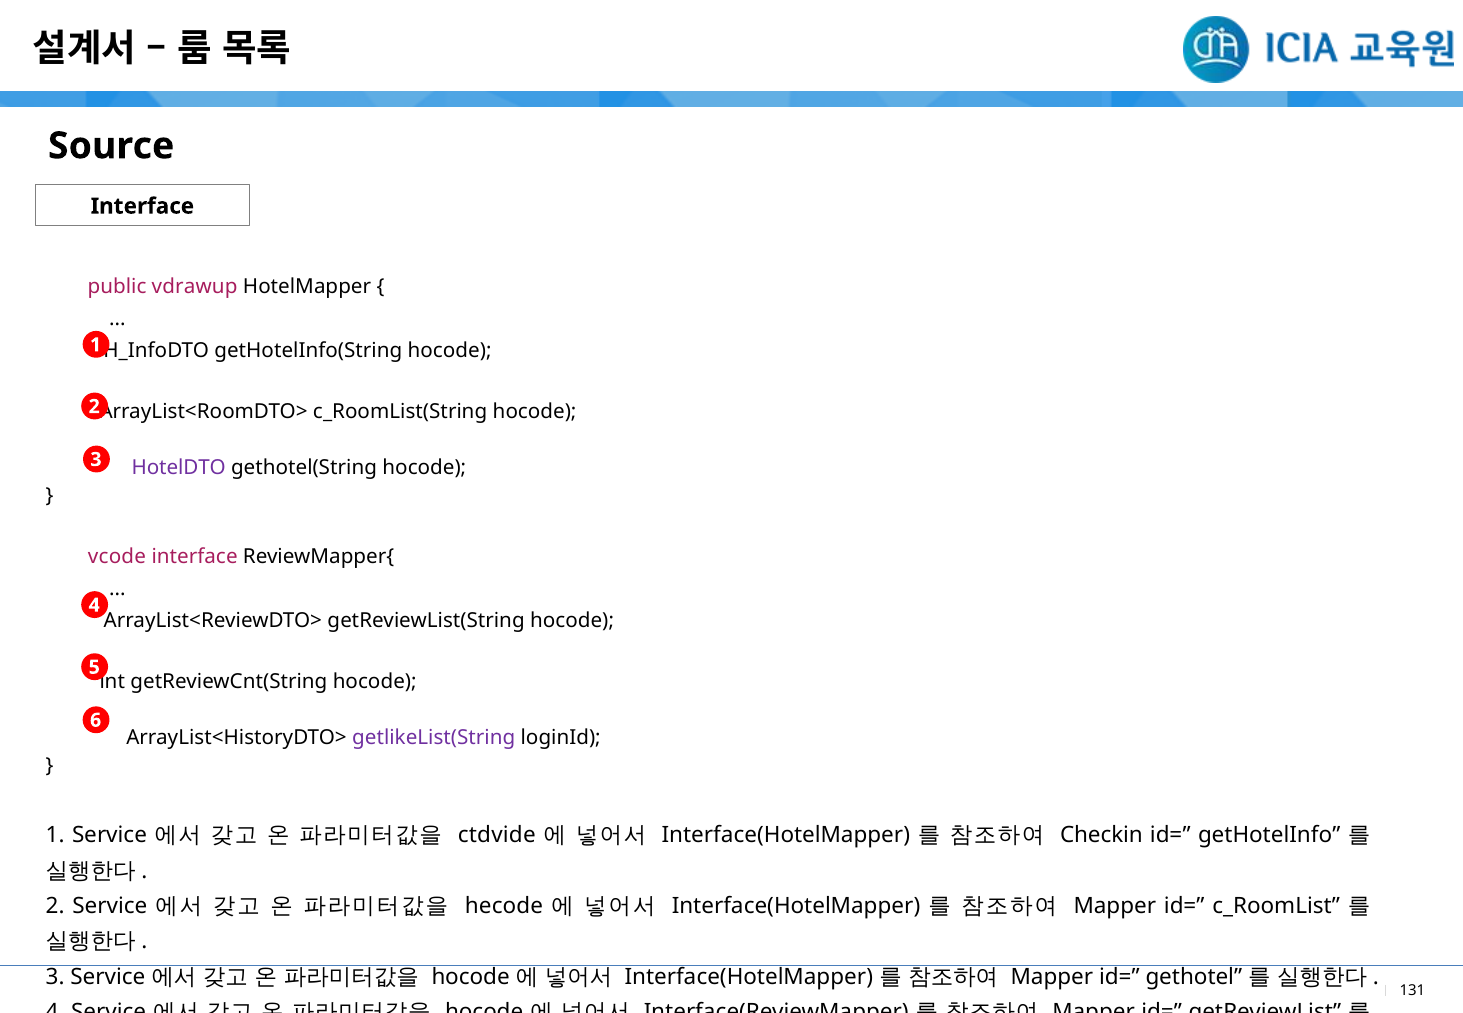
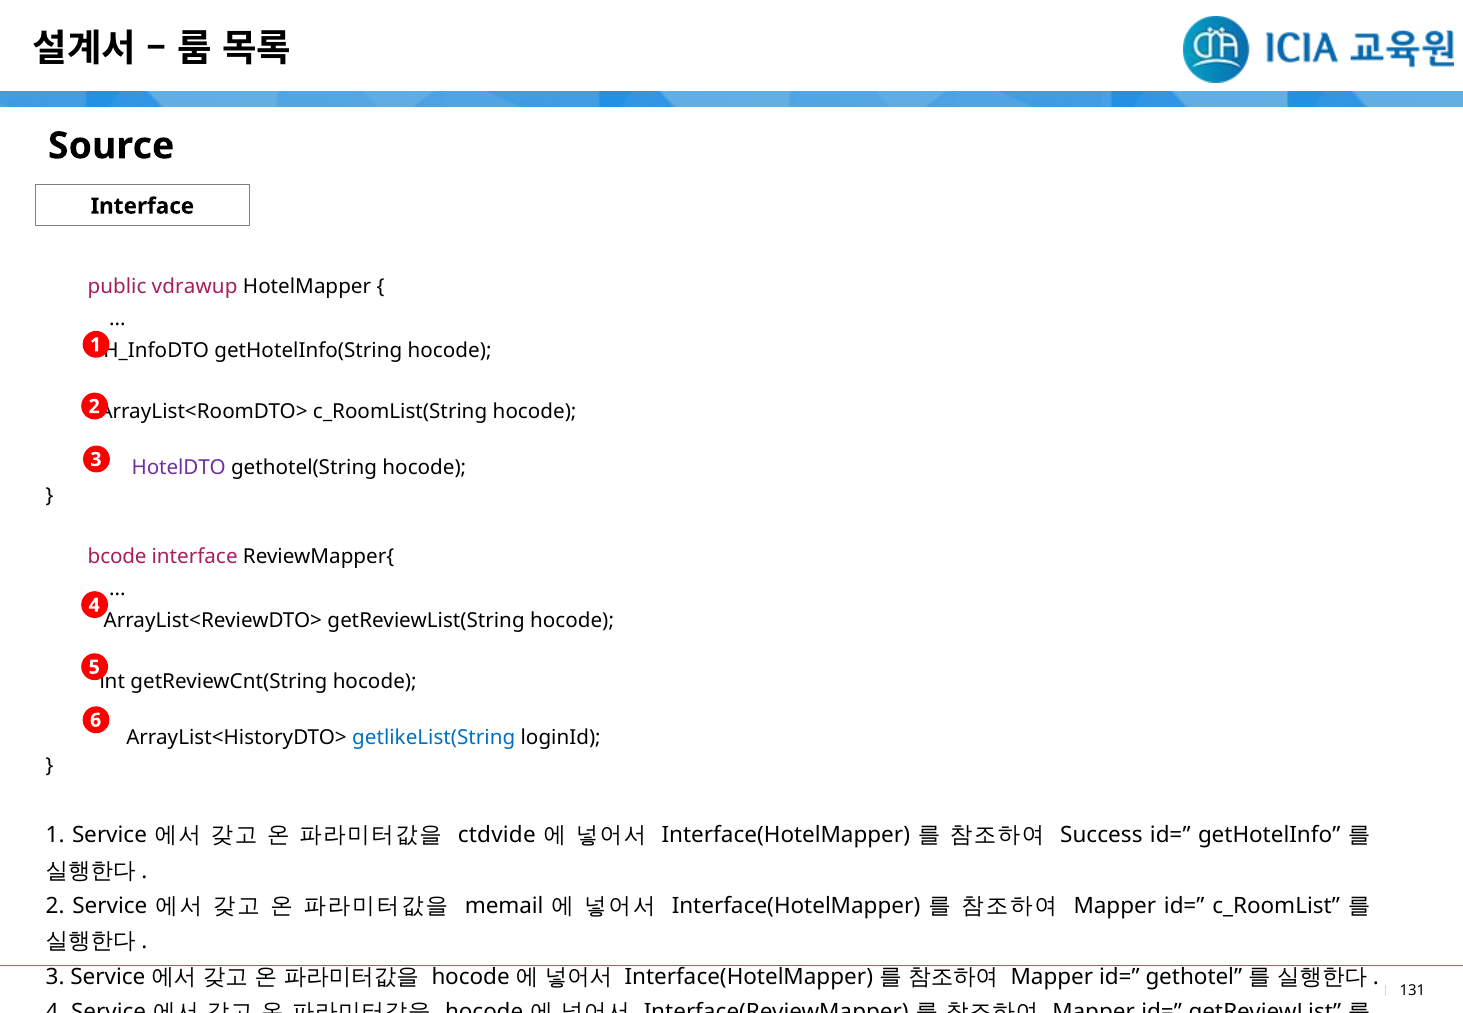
vcode: vcode -> bcode (117, 556)
getlikeList(String colour: purple -> blue (434, 737)
Checkin: Checkin -> Success (1101, 835)
hecode: hecode -> memail (504, 906)
